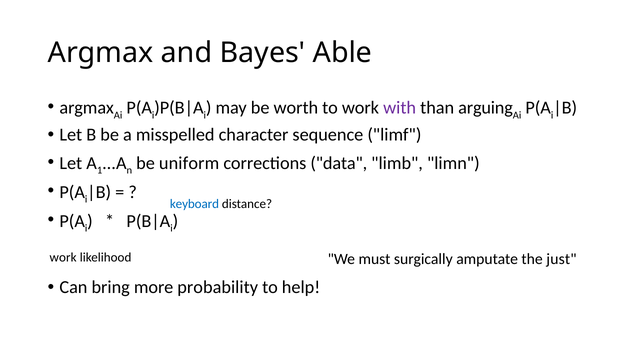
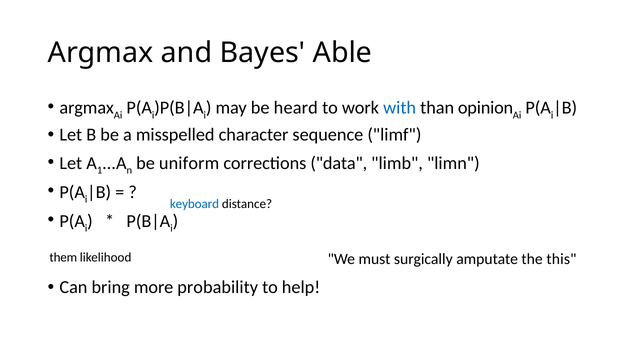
worth: worth -> heard (296, 108)
with colour: purple -> blue (400, 108)
arguing: arguing -> opinion (486, 108)
work: work -> them (63, 257)
just: just -> this (561, 259)
